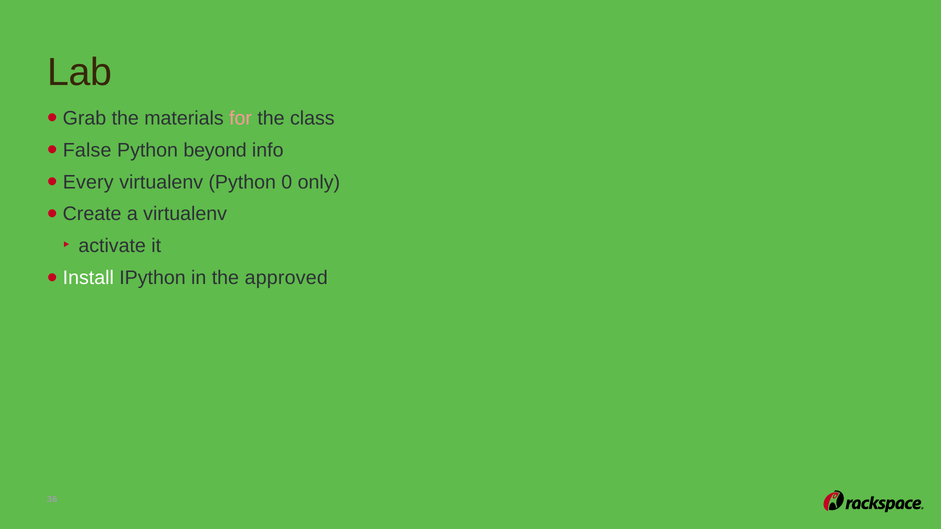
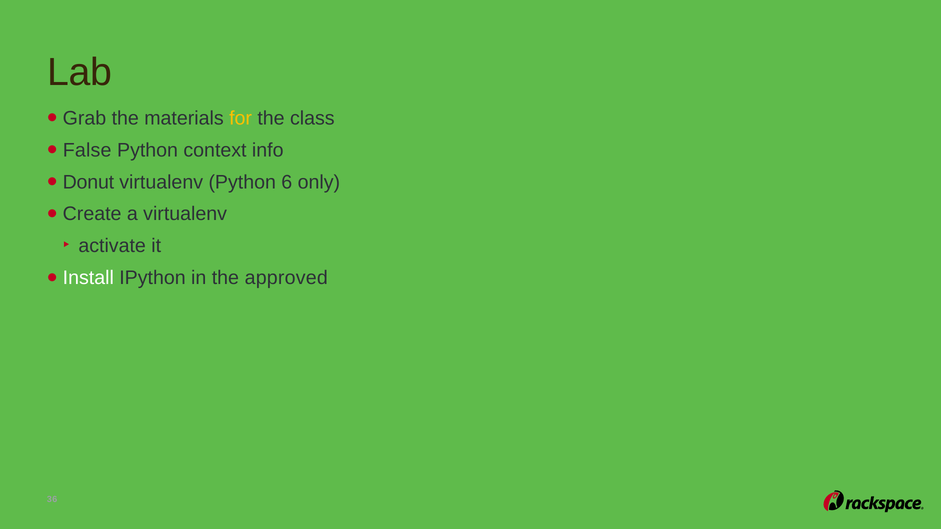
for colour: pink -> yellow (241, 118)
beyond: beyond -> context (215, 150)
Every: Every -> Donut (88, 182)
0: 0 -> 6 (287, 182)
